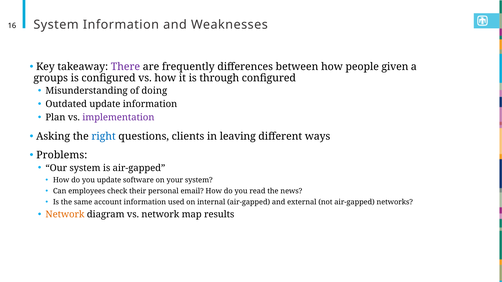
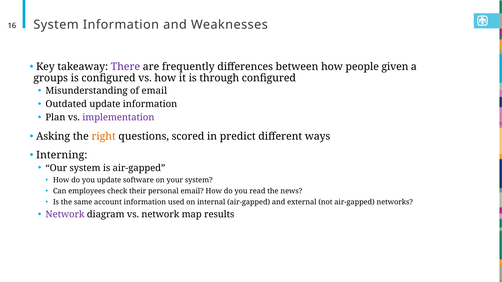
of doing: doing -> email (154, 91)
right colour: blue -> orange (104, 137)
clients: clients -> scored (188, 137)
leaving: leaving -> predict (238, 137)
Problems: Problems -> Interning (62, 155)
Network colour: orange -> purple (65, 215)
